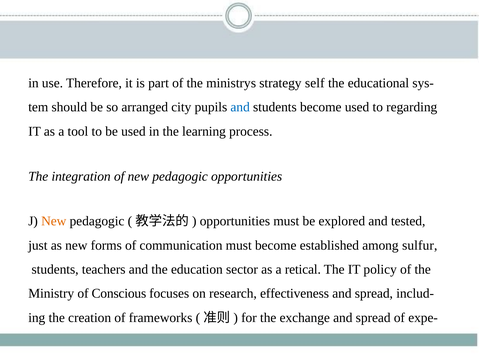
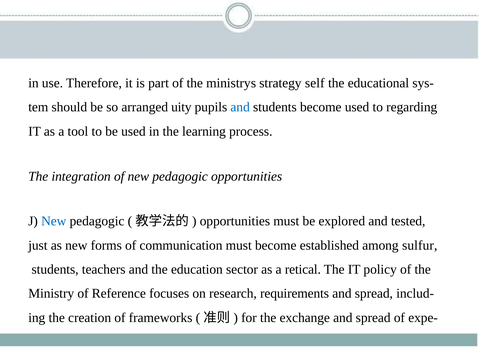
city: city -> uity (181, 107)
New colour: orange -> blue (54, 221)
Conscious: Conscious -> Reference (119, 293)
effectiveness: effectiveness -> requirements (295, 293)
